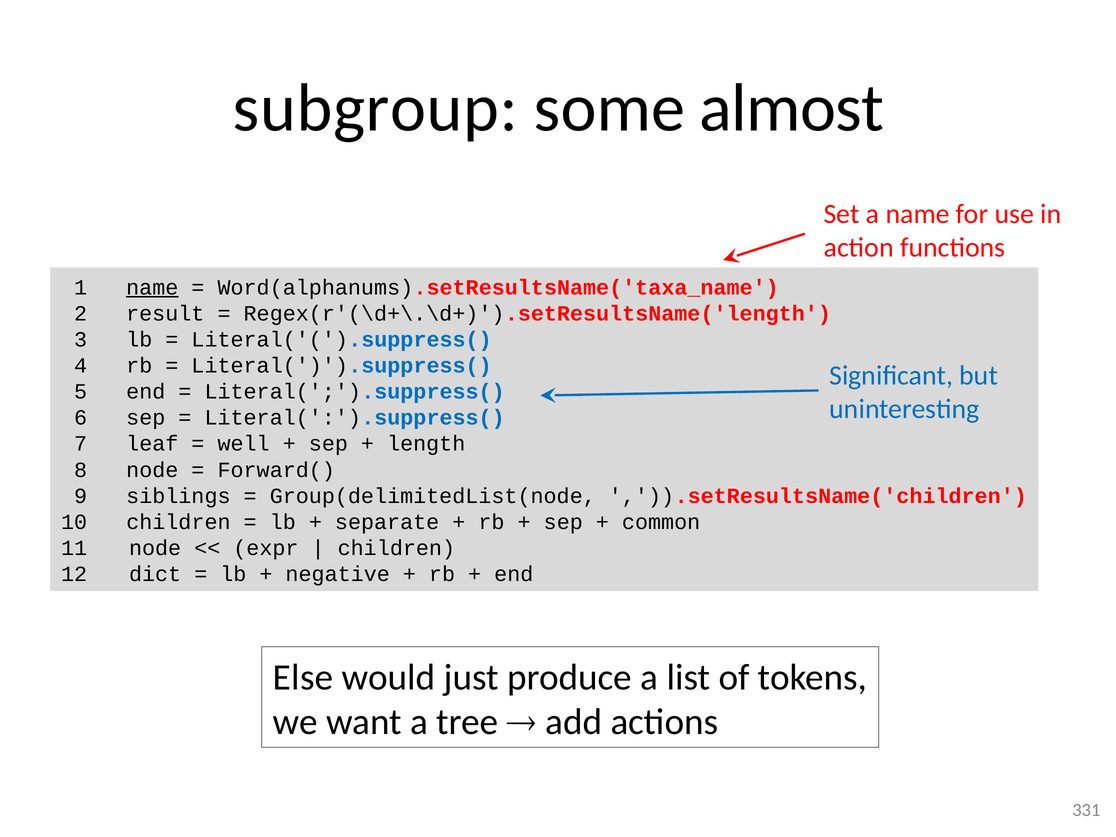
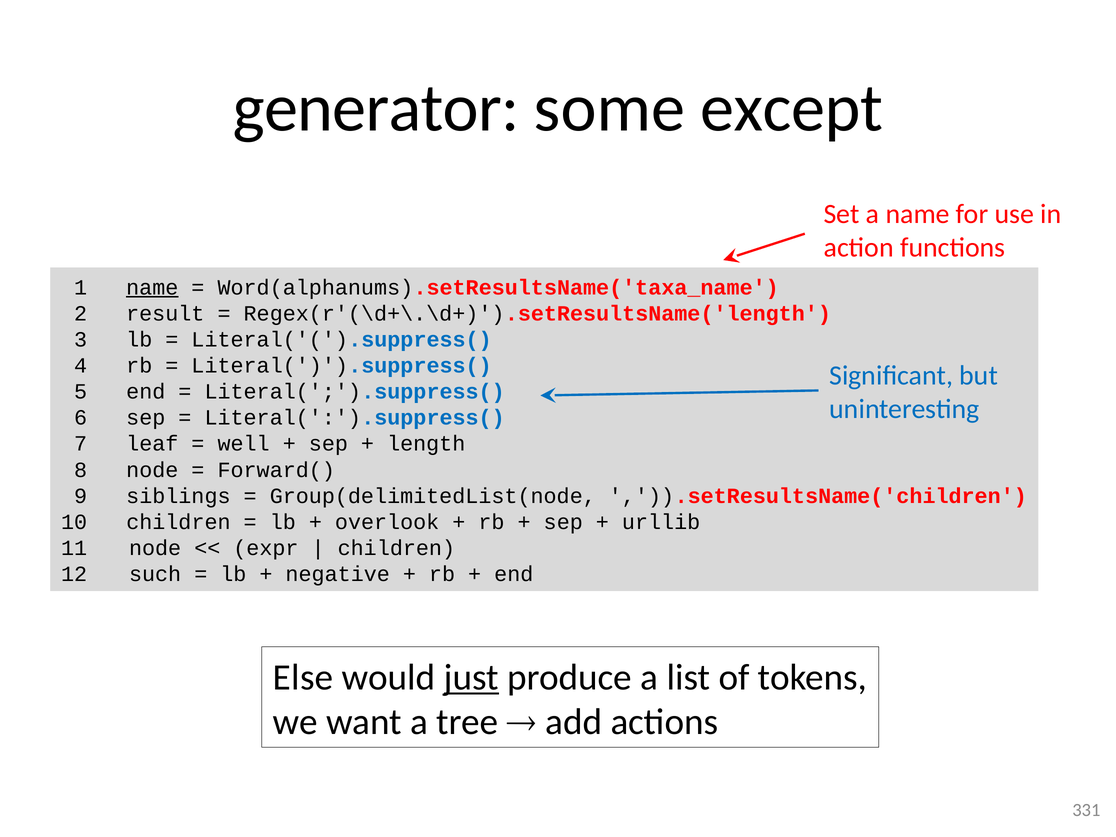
subgroup: subgroup -> generator (376, 108)
almost: almost -> except (792, 108)
separate: separate -> overlook (387, 522)
common: common -> urllib (661, 522)
dict: dict -> such (155, 574)
just underline: none -> present (471, 677)
